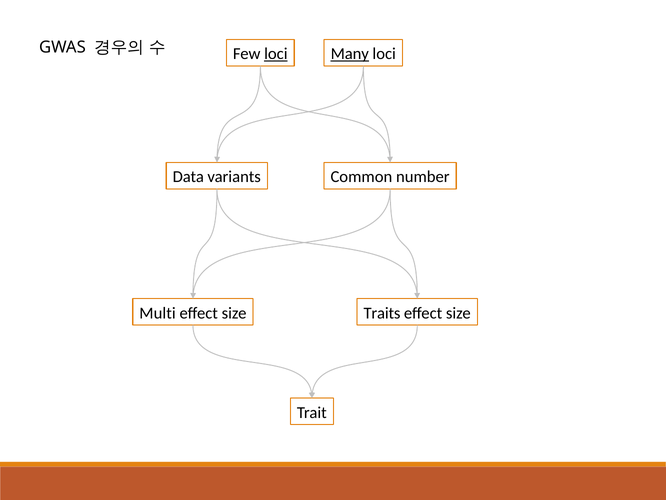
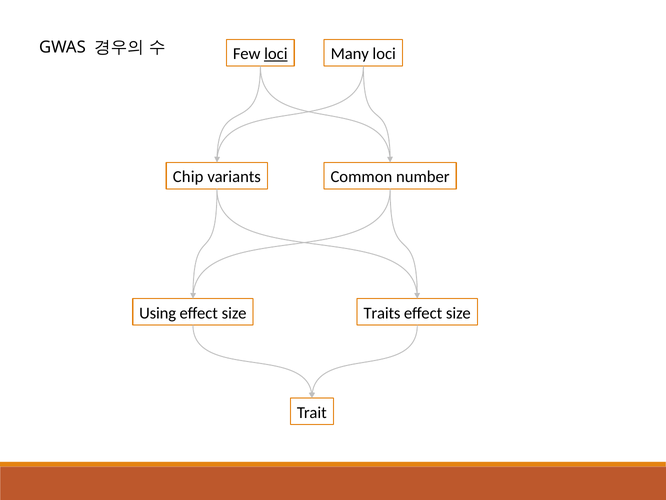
Many underline: present -> none (350, 54)
Data: Data -> Chip (188, 177)
Multi: Multi -> Using (158, 313)
